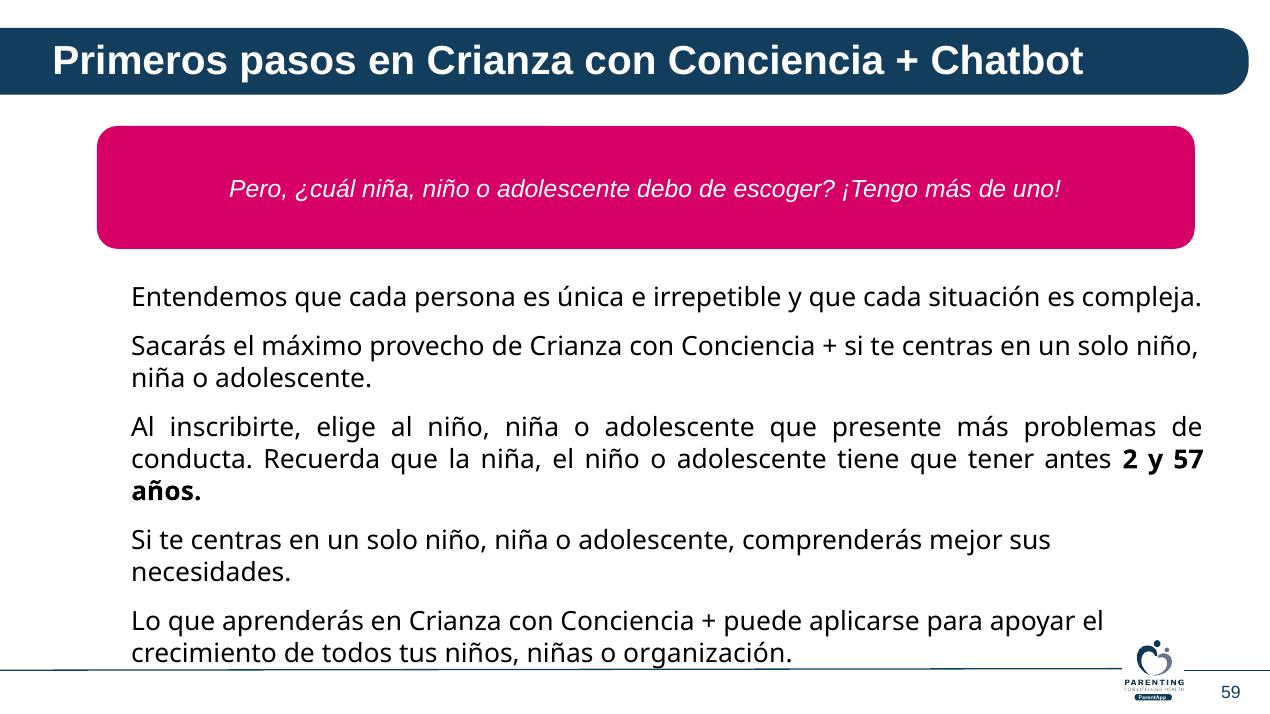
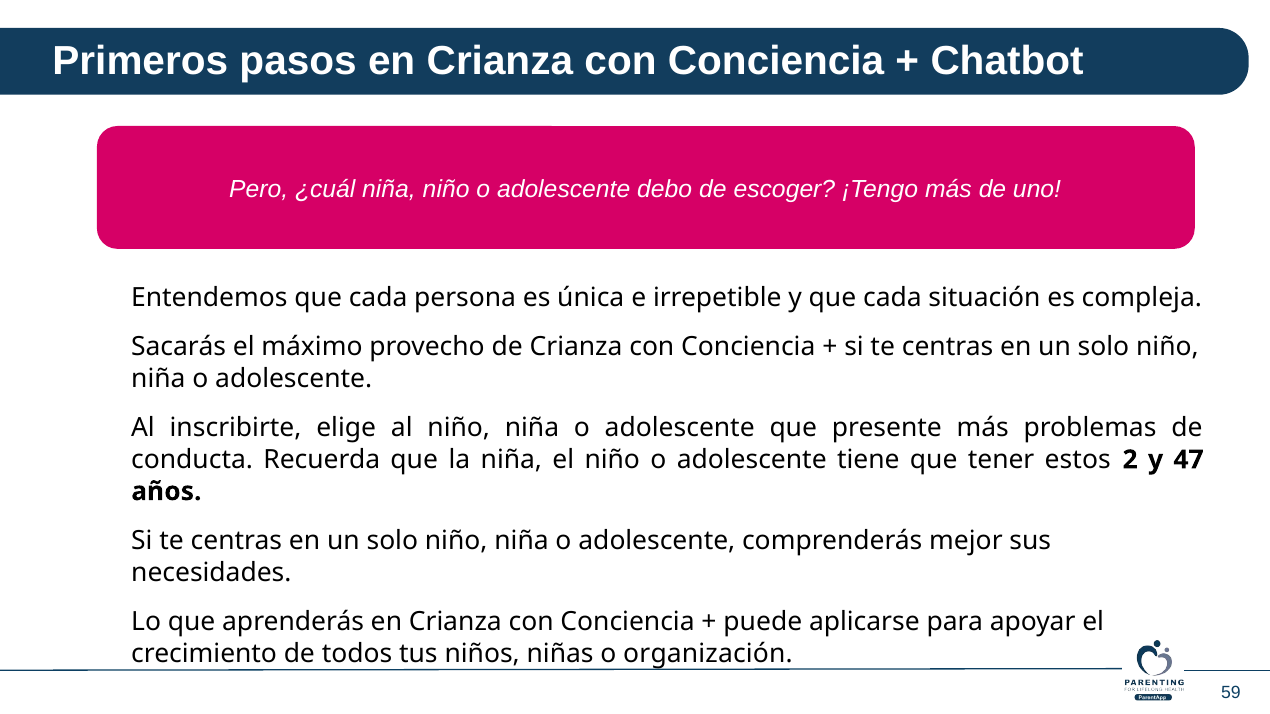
antes: antes -> estos (1078, 460)
57: 57 -> 47 (1188, 460)
